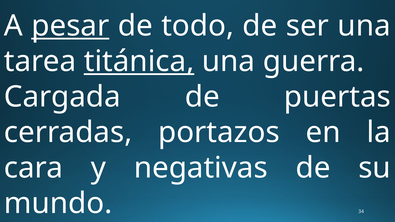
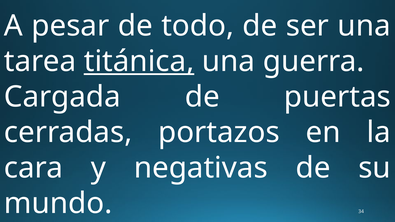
pesar underline: present -> none (70, 26)
